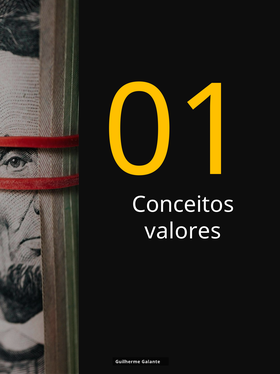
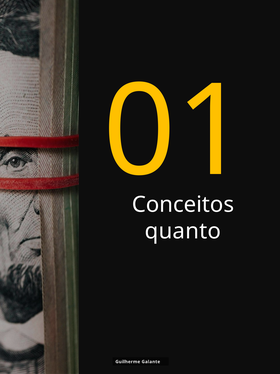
valores: valores -> quanto (183, 231)
